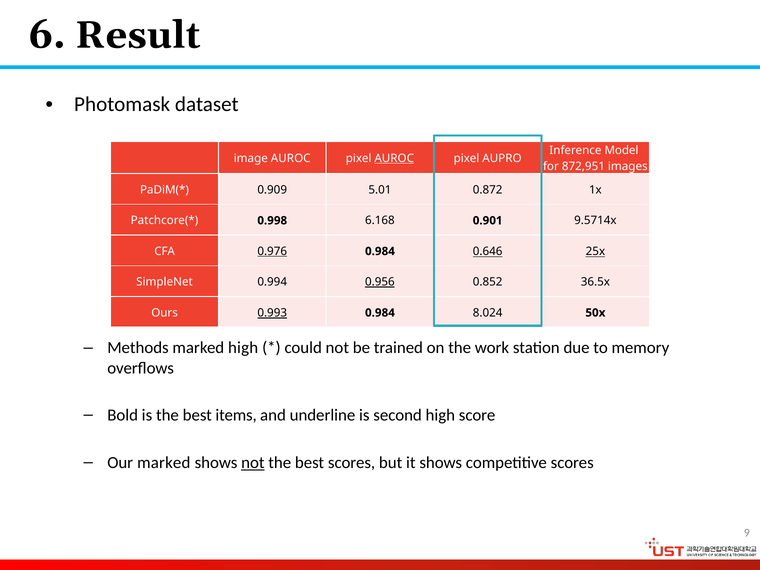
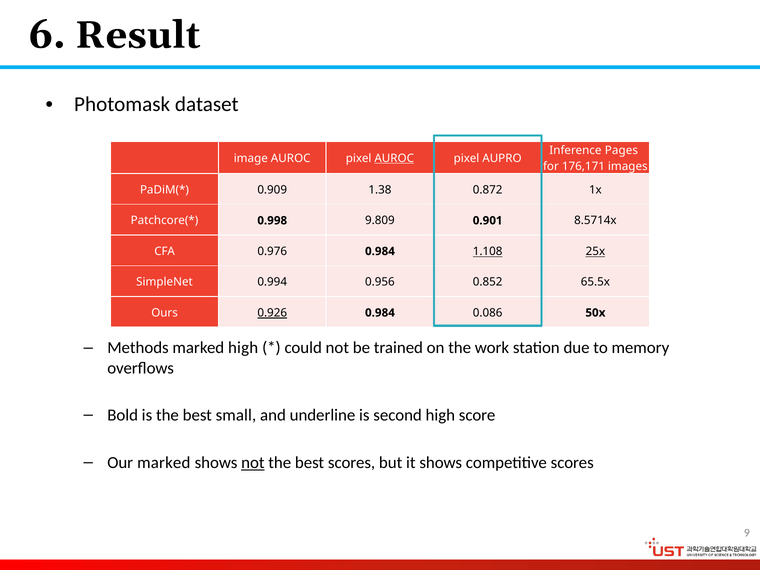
Model: Model -> Pages (621, 150)
872,951: 872,951 -> 176,171 (583, 166)
5.01: 5.01 -> 1.38 (380, 190)
6.168: 6.168 -> 9.809 (380, 221)
9.5714x: 9.5714x -> 8.5714x (595, 221)
0.976 underline: present -> none (272, 251)
0.646: 0.646 -> 1.108 (488, 251)
0.956 underline: present -> none (380, 282)
36.5x: 36.5x -> 65.5x (595, 282)
0.993: 0.993 -> 0.926 (272, 313)
8.024: 8.024 -> 0.086 (488, 313)
items: items -> small (236, 415)
